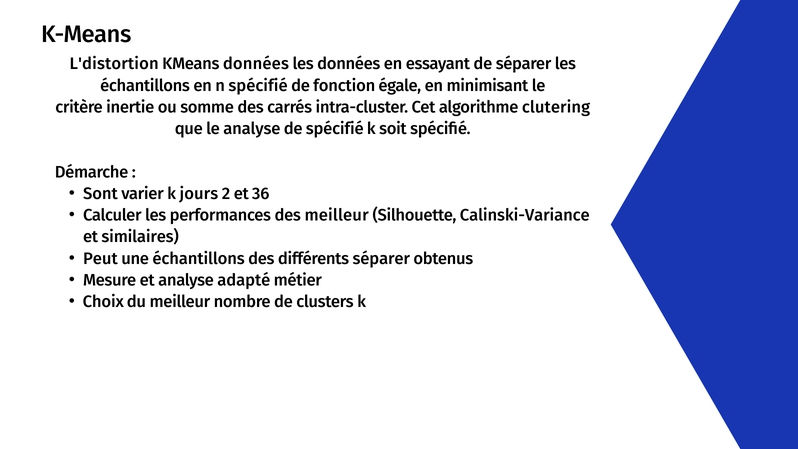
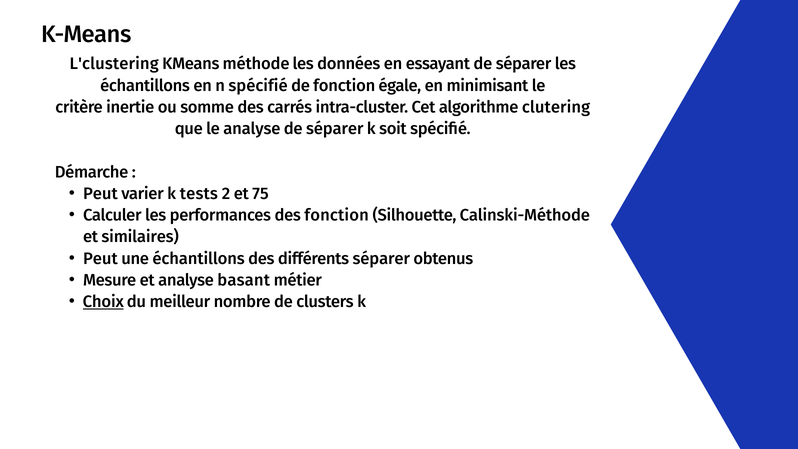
L'distortion: L'distortion -> L'clustering (114, 64)
KMeans données: données -> méthode (256, 64)
spécifié: spécifié -> séparer (335, 129)
Sont: Sont -> Peut (100, 194)
jours: jours -> tests (199, 194)
36: 36 -> 75 (261, 194)
des meilleur: meilleur -> fonction (337, 215)
Calinski-Variance: Calinski-Variance -> Calinski-Méthode (525, 215)
adapté: adapté -> basant (244, 280)
Choix underline: none -> present (103, 302)
